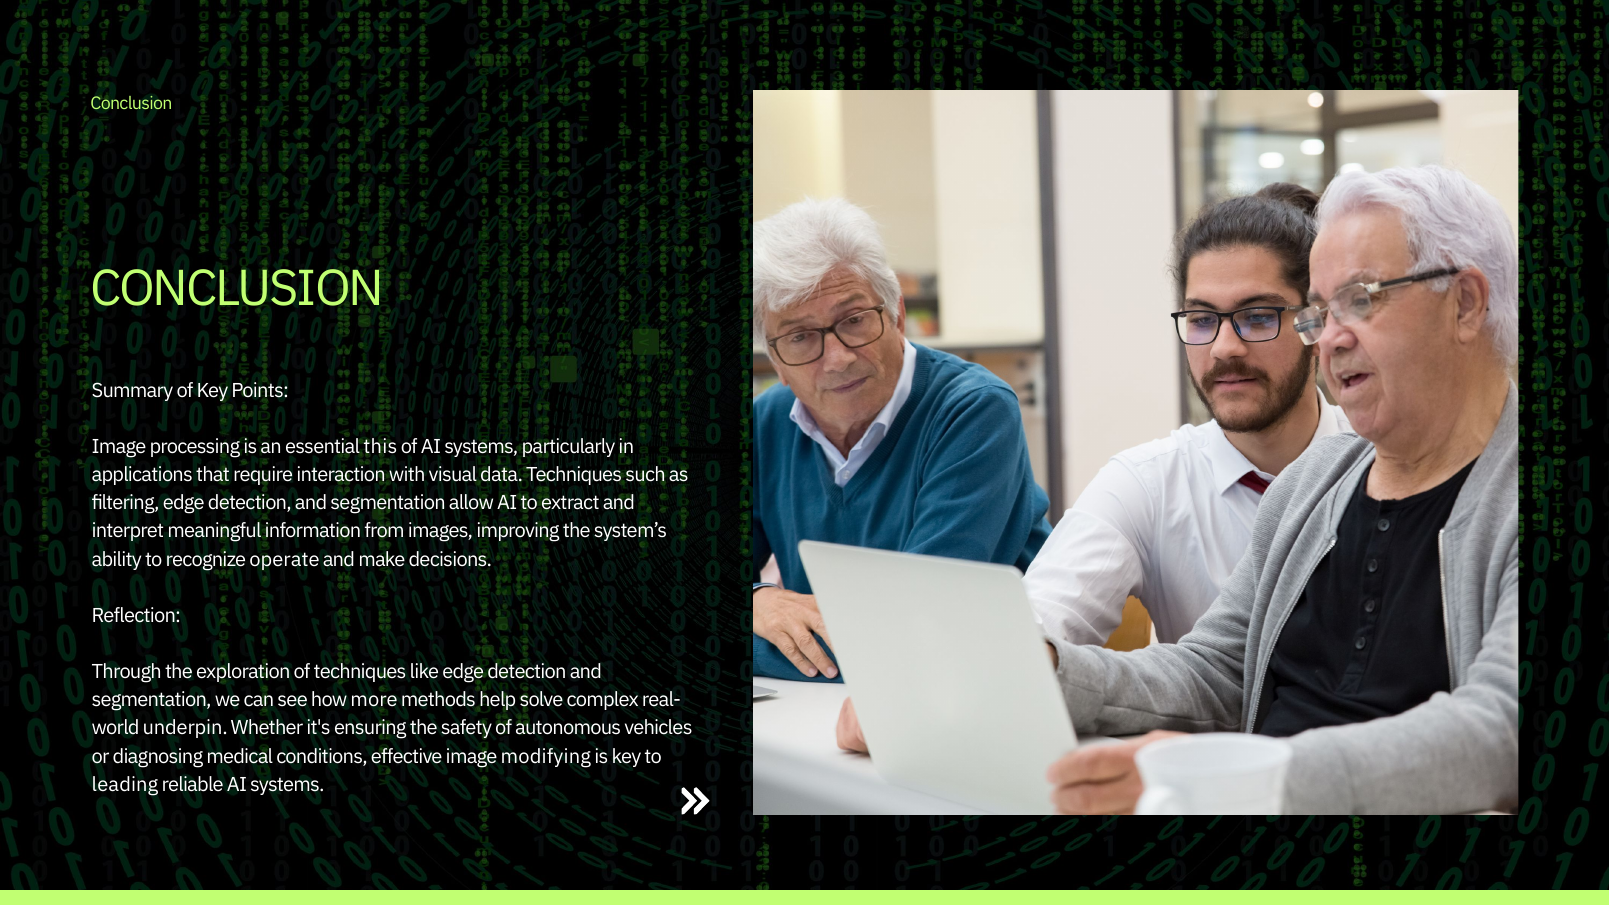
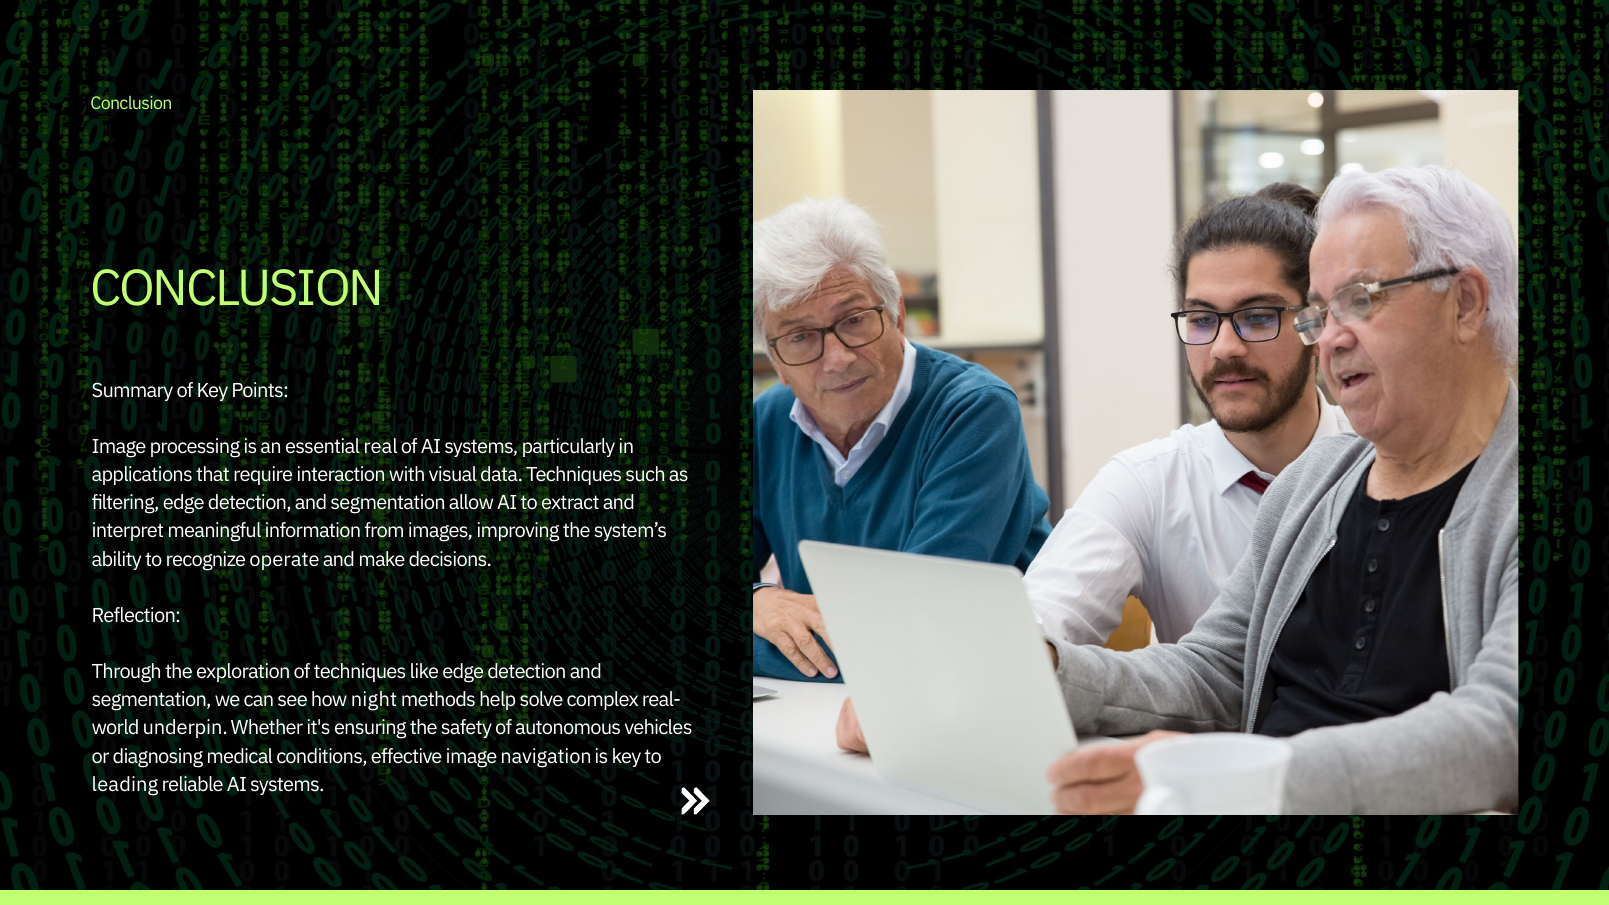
this: this -> real (381, 447)
more: more -> night (374, 700)
modifying: modifying -> navigation (546, 757)
